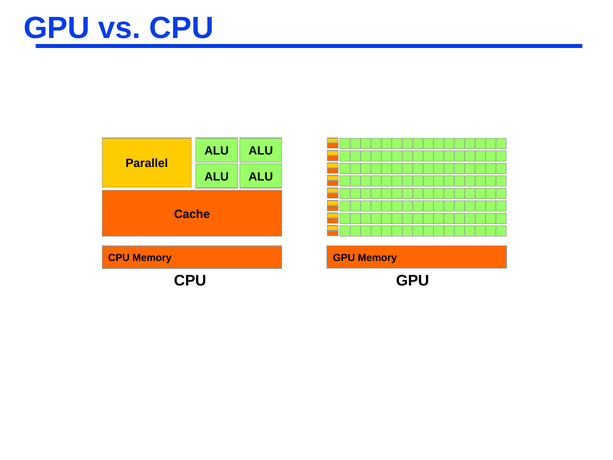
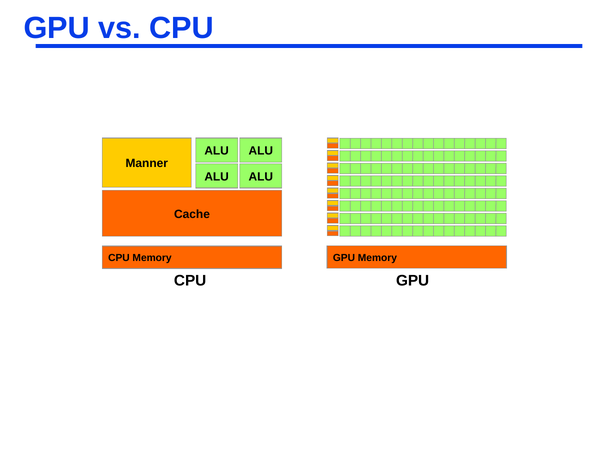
Parallel: Parallel -> Manner (147, 163)
